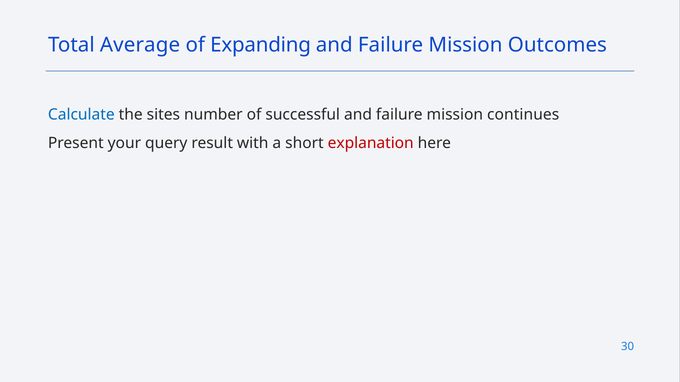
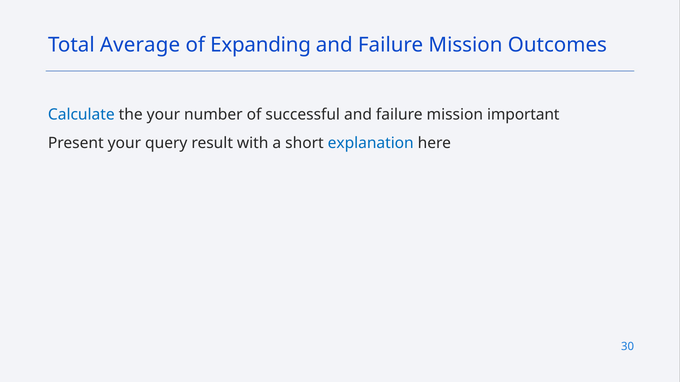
the sites: sites -> your (163, 115)
continues: continues -> important (523, 115)
explanation colour: red -> blue (371, 143)
